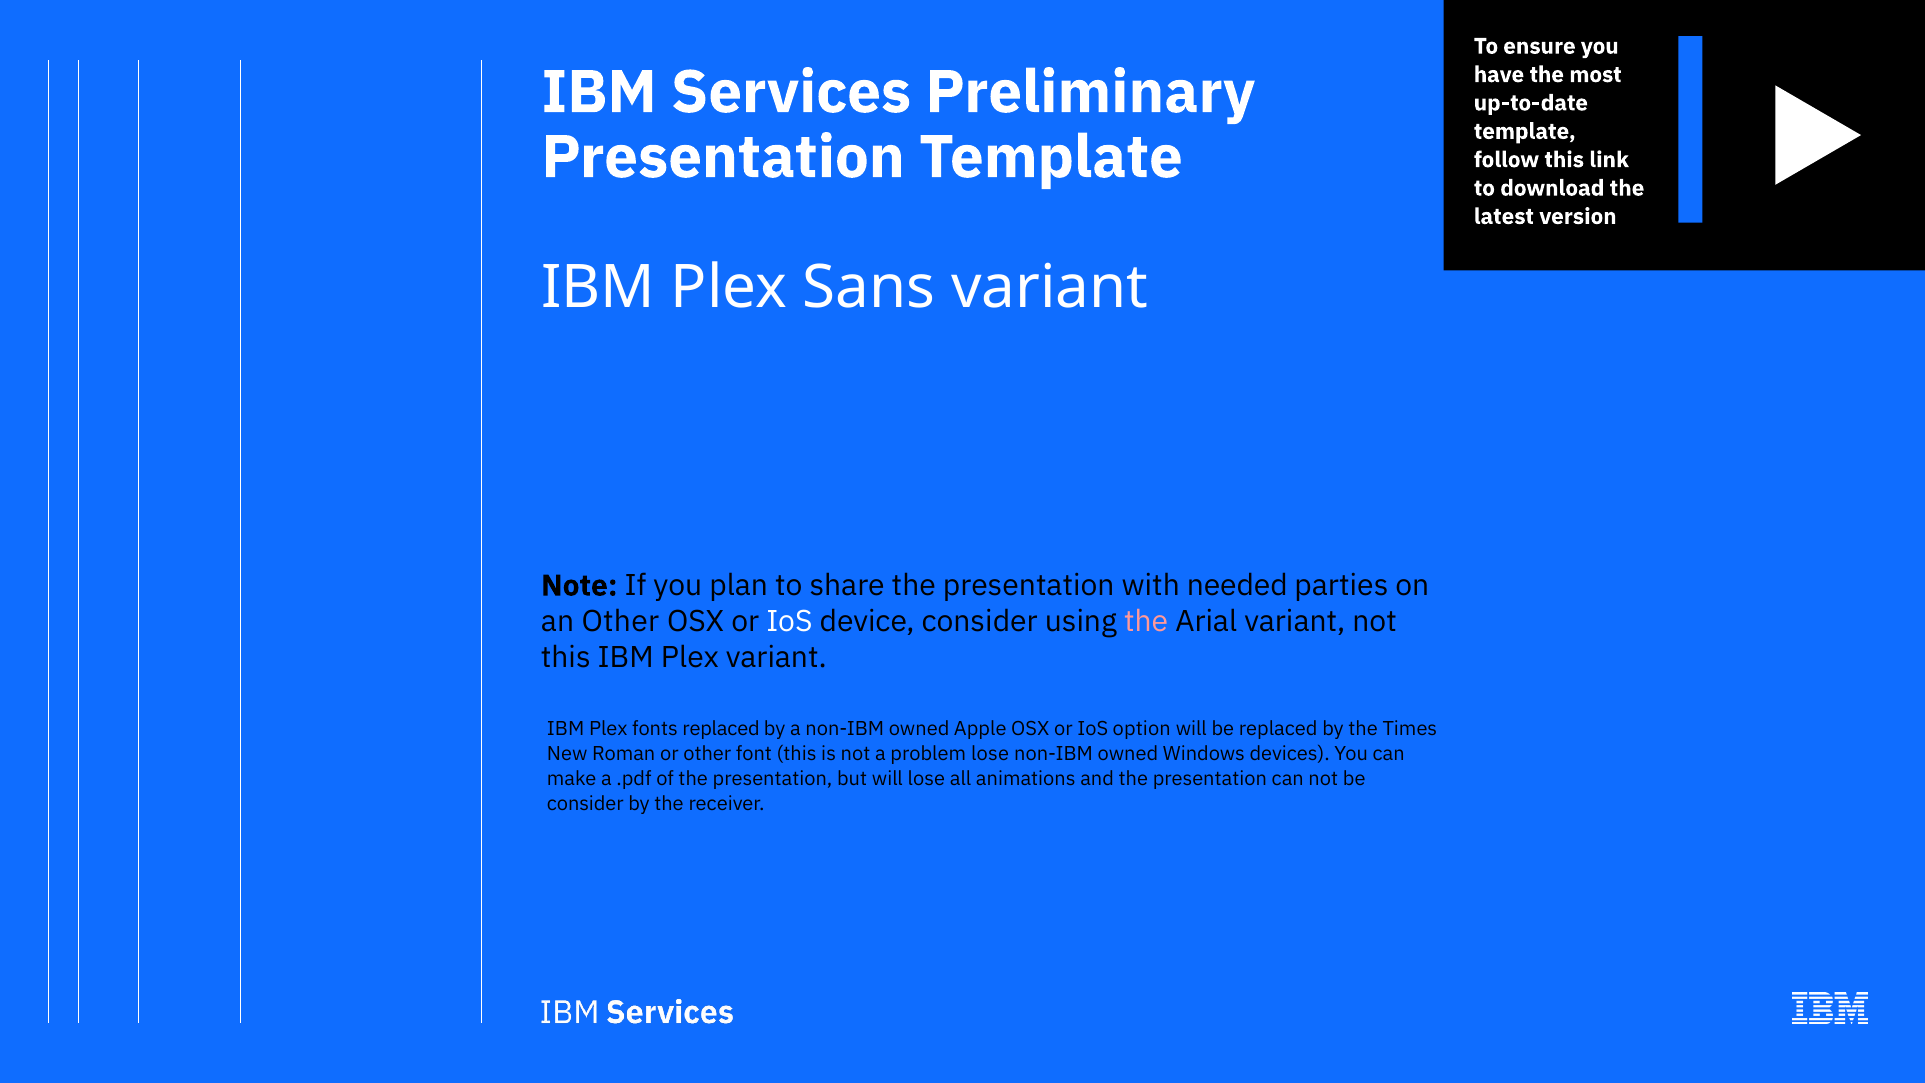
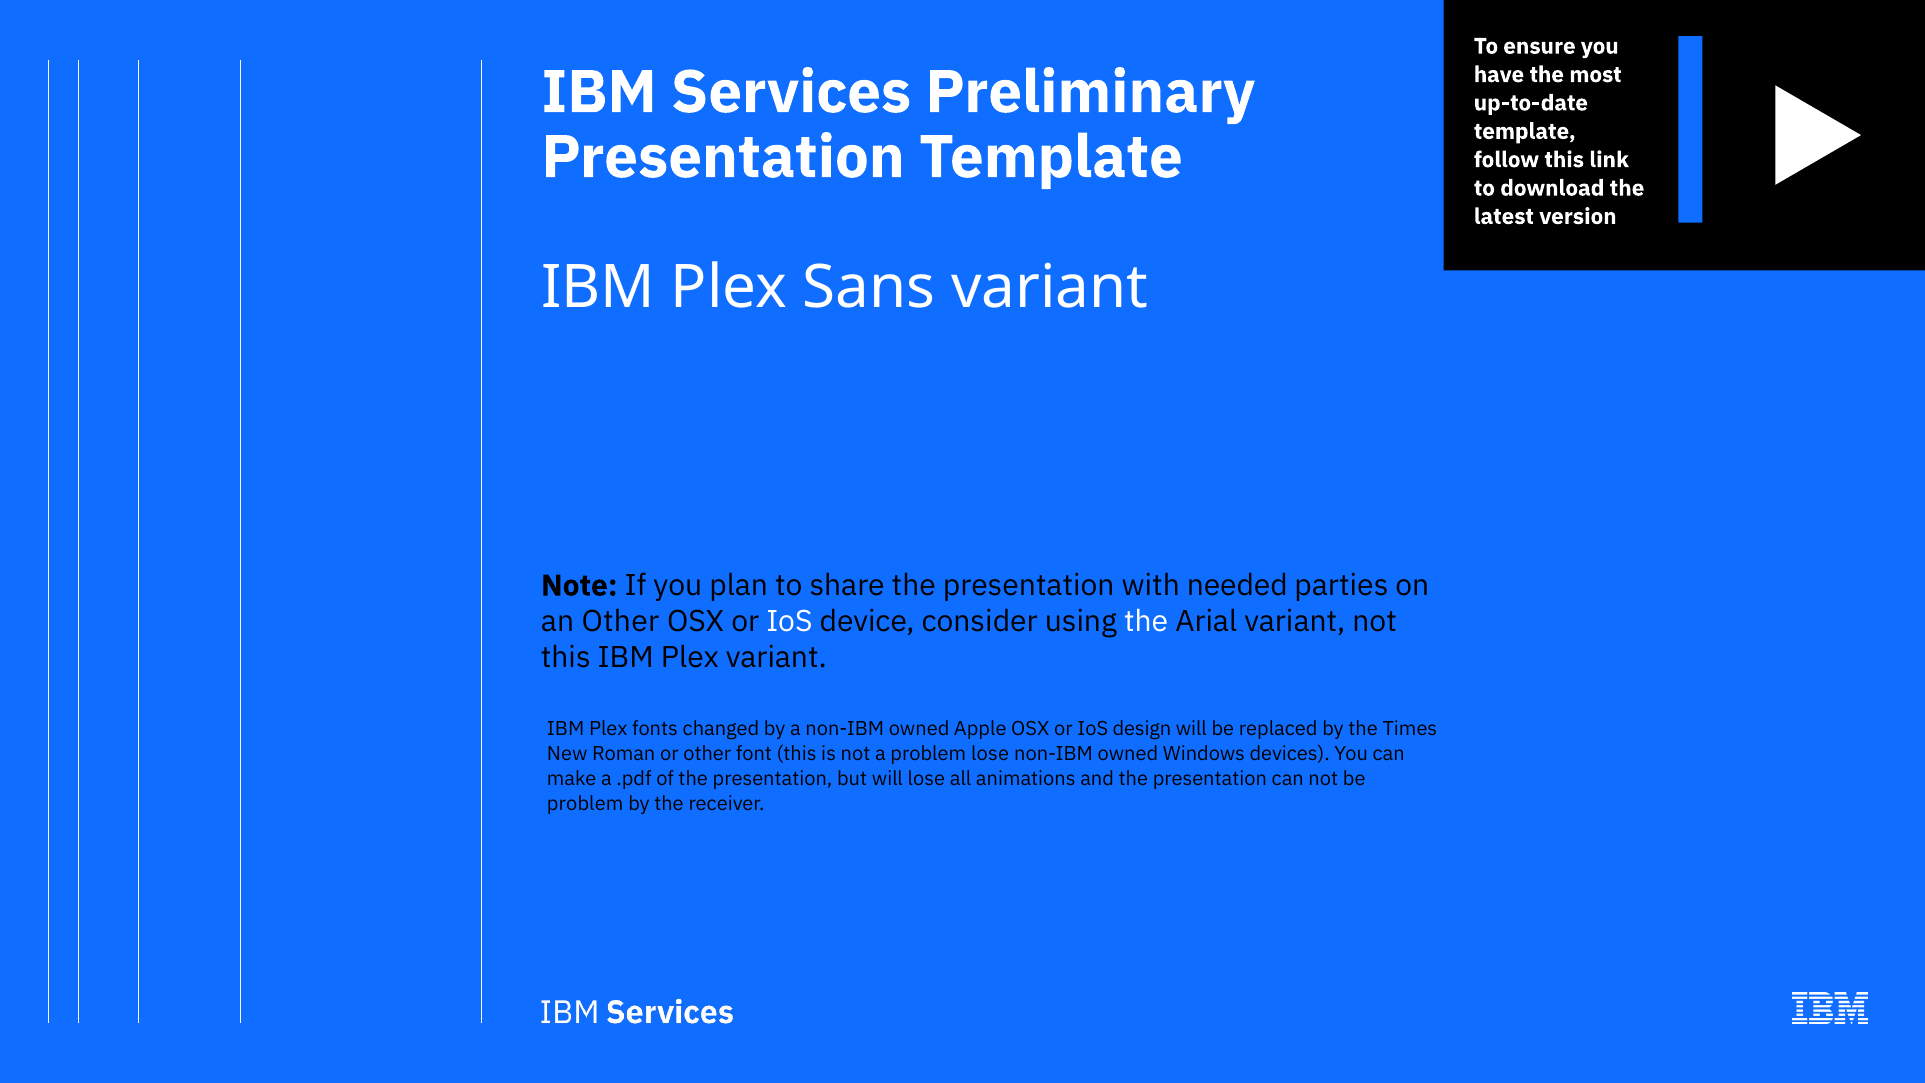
the colour: pink -> white (1146, 622)
fonts replaced: replaced -> changed (721, 728)
option: option -> design (1142, 728)
consider: consider -> problem (585, 804)
